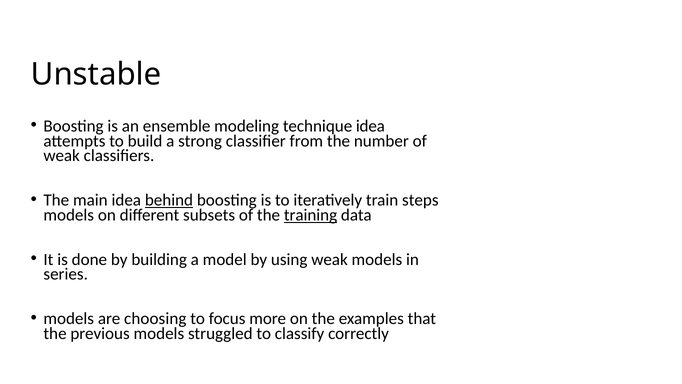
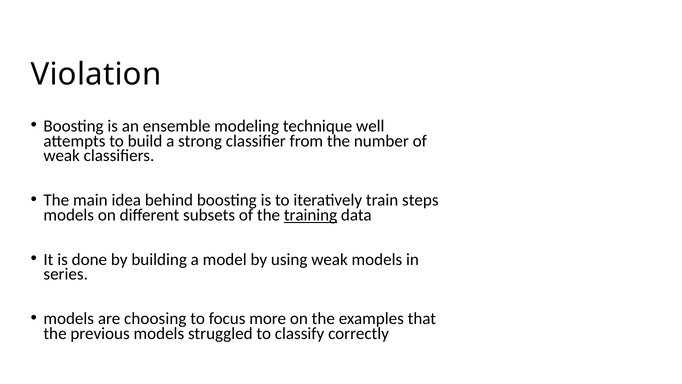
Unstable: Unstable -> Violation (96, 74)
technique idea: idea -> well (370, 126)
behind underline: present -> none (169, 200)
